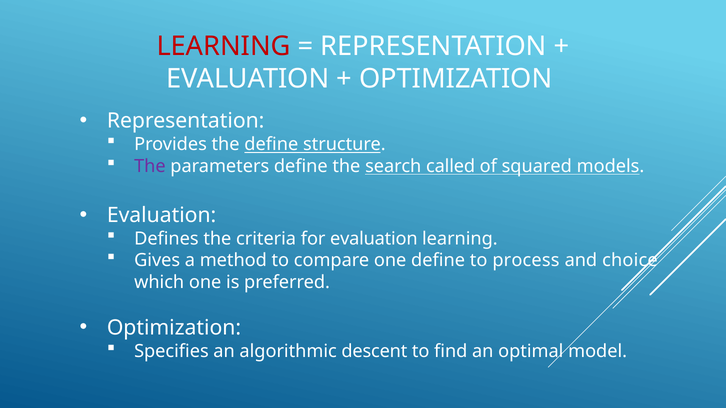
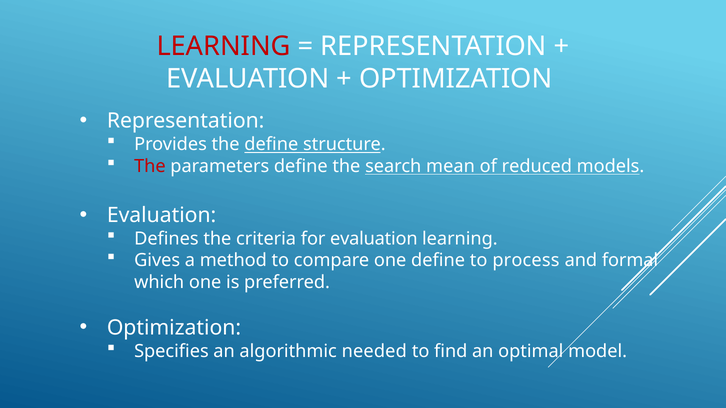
The colour: purple -> red (150, 166)
called: called -> mean (451, 166)
squared: squared -> reduced (537, 166)
choice: choice -> formal (630, 261)
descent: descent -> needed (374, 351)
